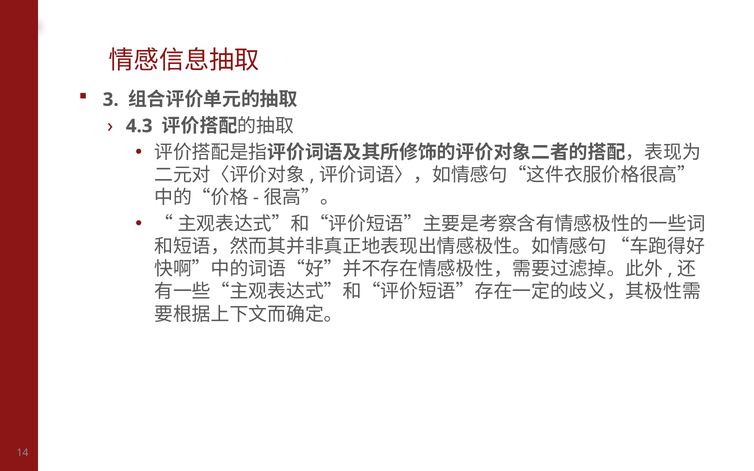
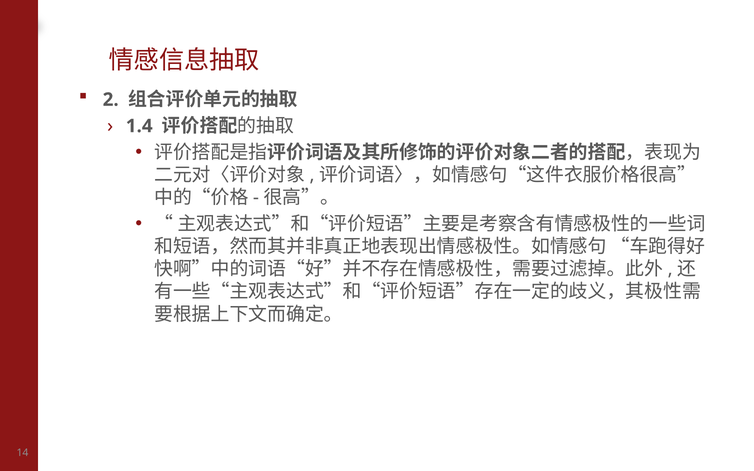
3: 3 -> 2 (111, 100)
4.3: 4.3 -> 1.4 (139, 126)
